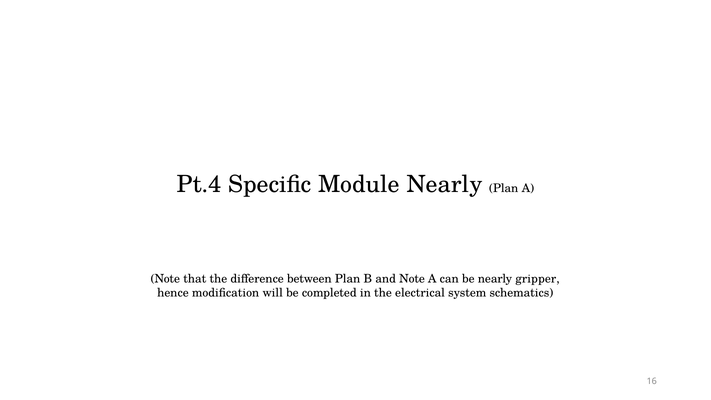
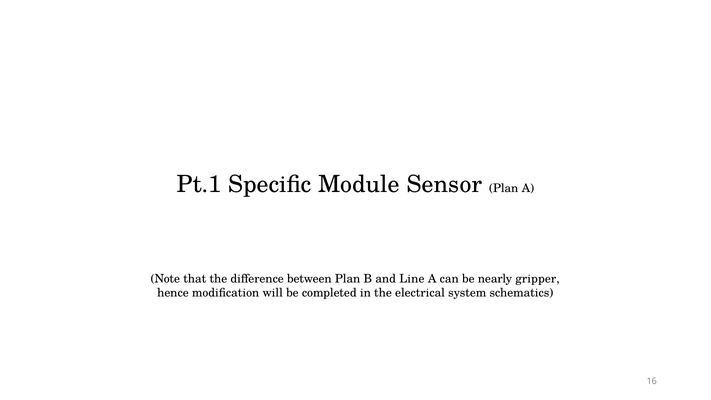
Pt.4: Pt.4 -> Pt.1 (199, 184)
Module Nearly: Nearly -> Sensor (444, 184)
and Note: Note -> Line (412, 279)
